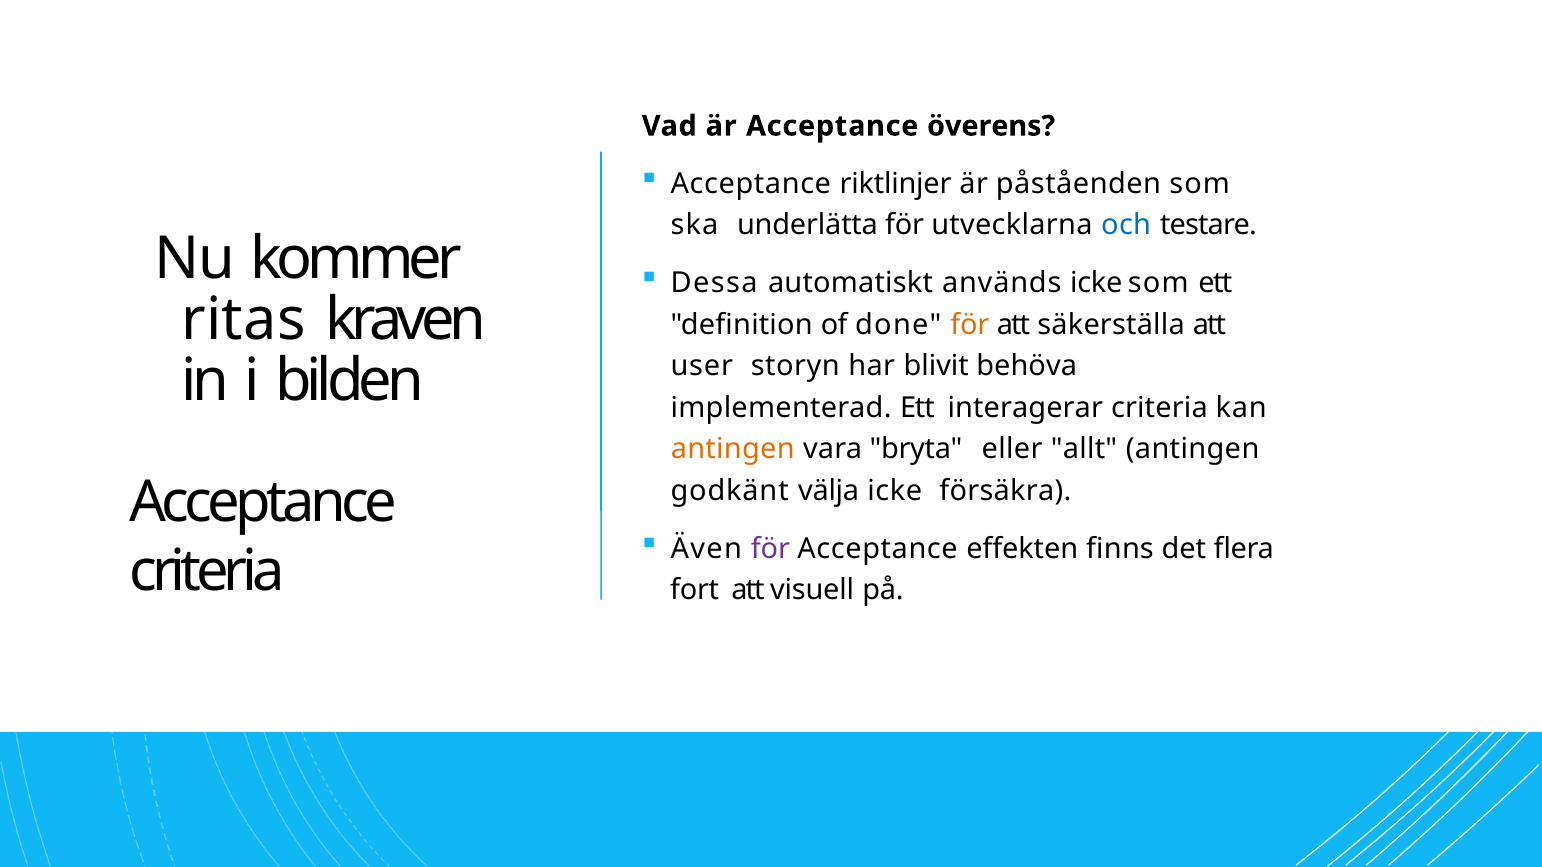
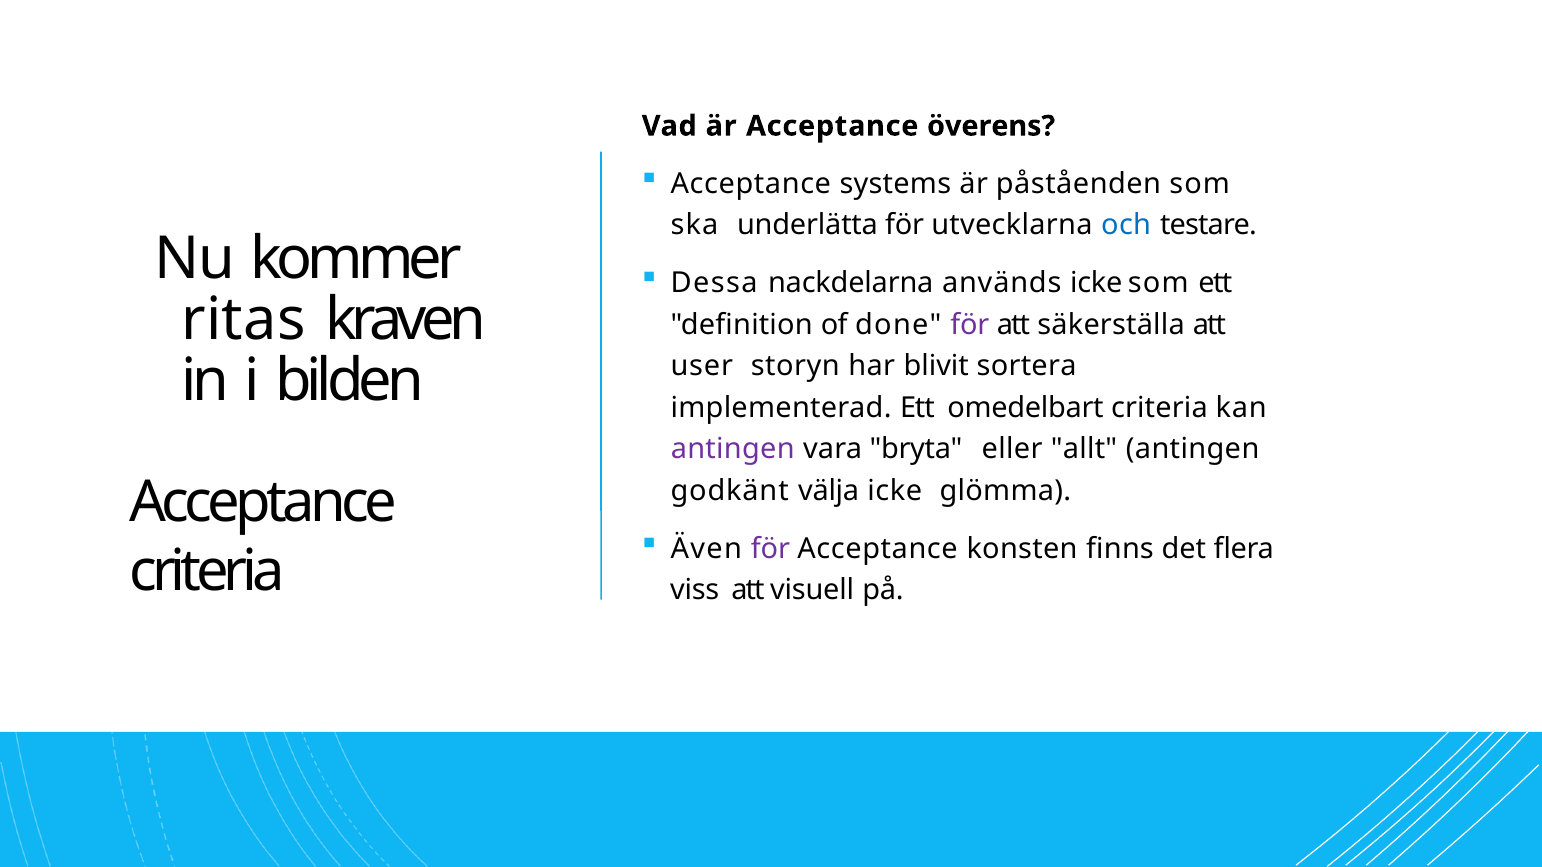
riktlinjer: riktlinjer -> systems (895, 184)
automatiskt: automatiskt -> nackdelarna (851, 283)
för colour: orange -> purple (970, 325)
behöva: behöva -> sortera (1027, 366)
interagerar: interagerar -> omedelbart (1026, 408)
antingen colour: orange -> purple (733, 450)
försäkra: försäkra -> glömma (1005, 491)
effekten: effekten -> konsten (1022, 549)
fort: fort -> viss (695, 591)
